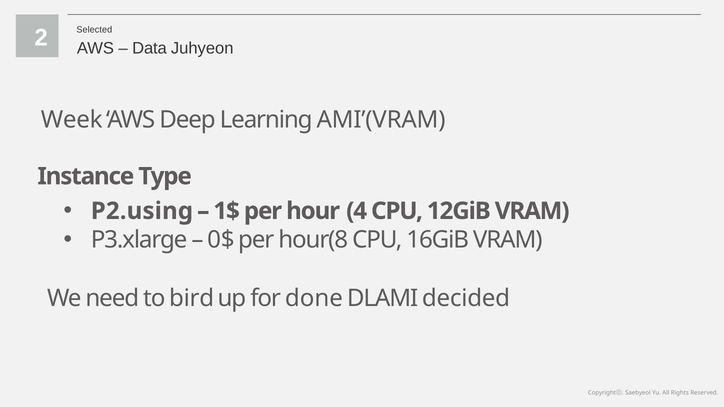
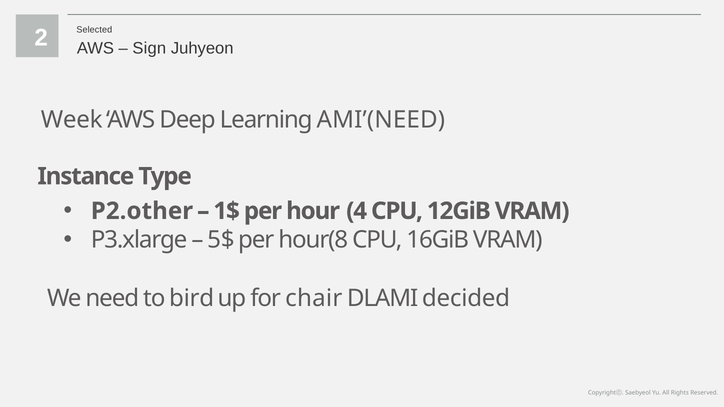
Data: Data -> Sign (149, 48)
AMI’(VRAM: AMI’(VRAM -> AMI’(NEED (381, 120)
P2.using: P2.using -> P2.other (142, 211)
0$: 0$ -> 5$ (221, 240)
done: done -> chair (314, 299)
